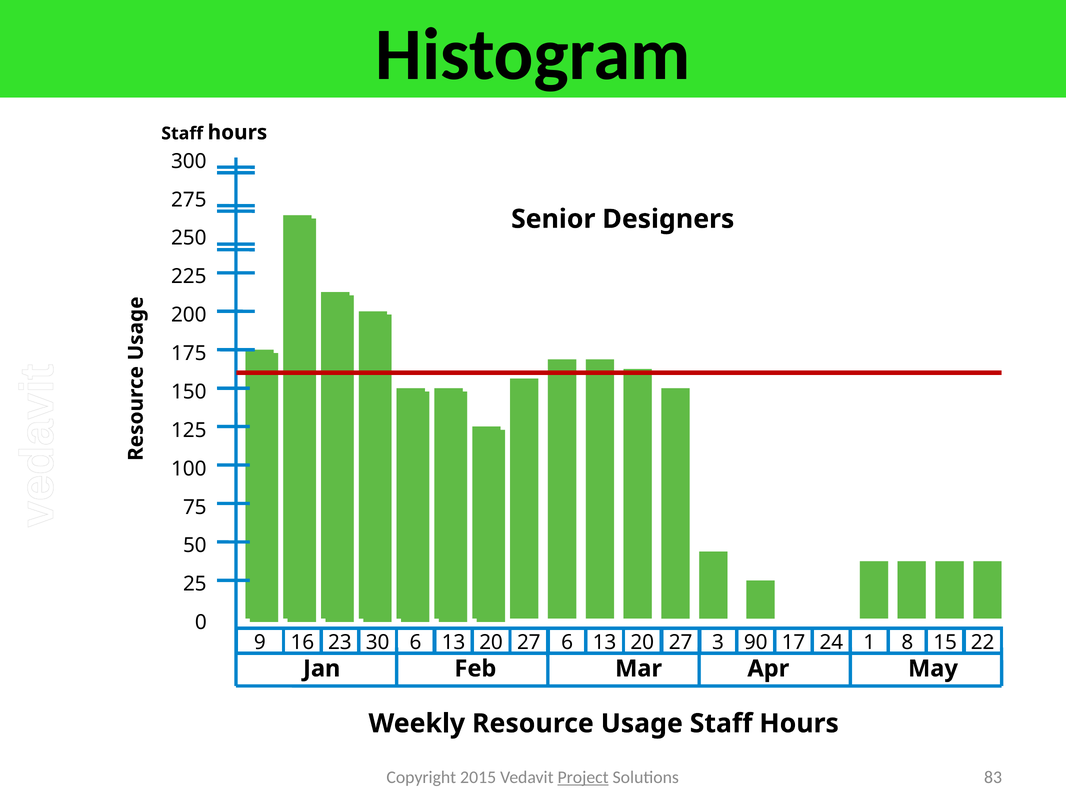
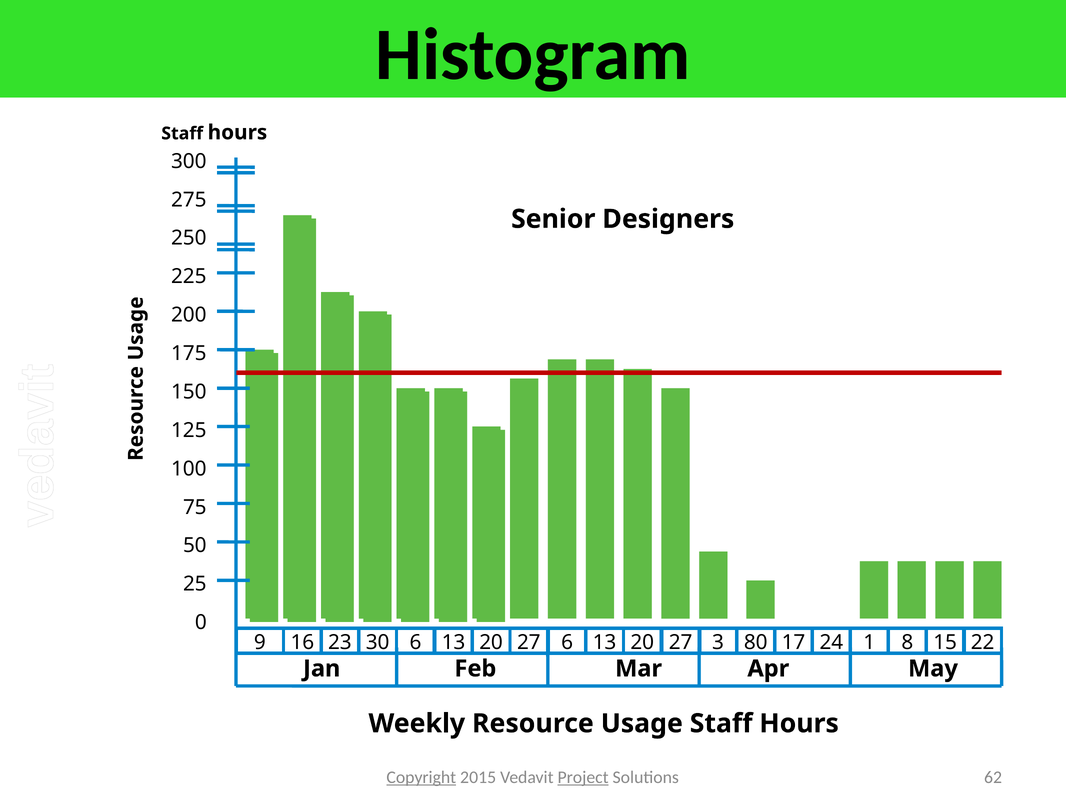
90: 90 -> 80 (756, 643)
Copyright underline: none -> present (421, 778)
83: 83 -> 62 (993, 778)
